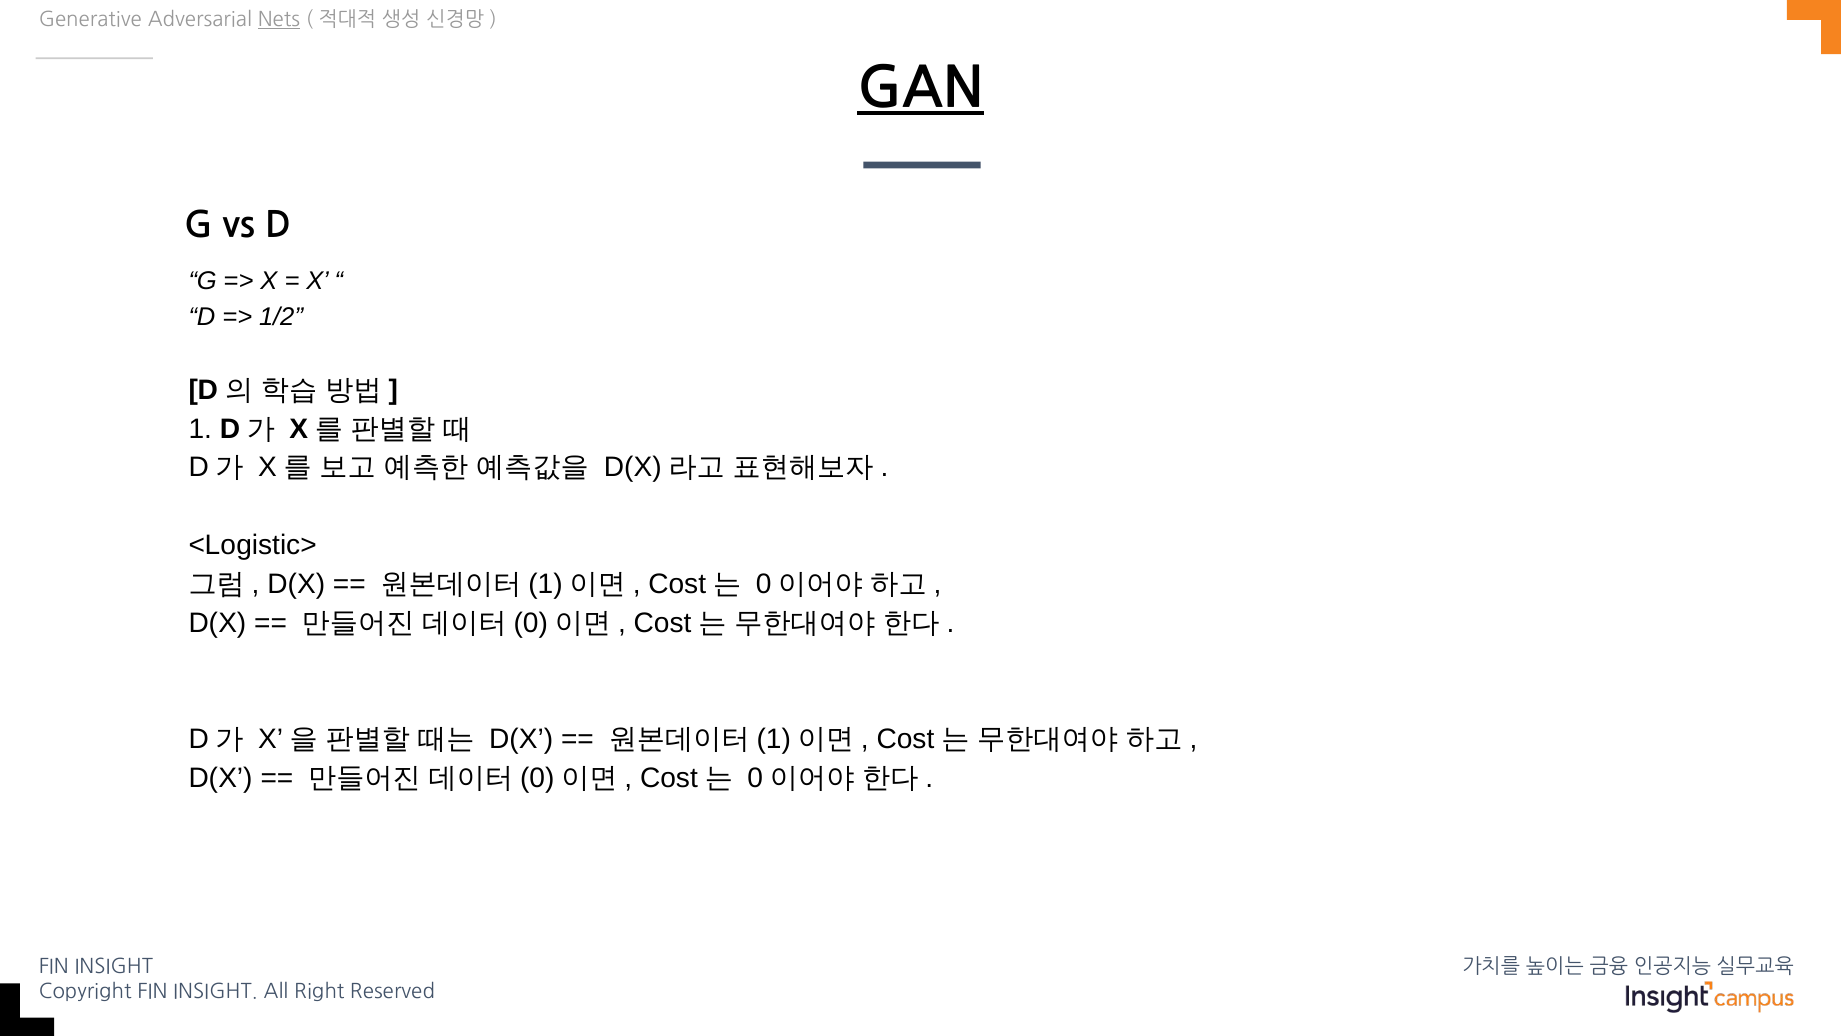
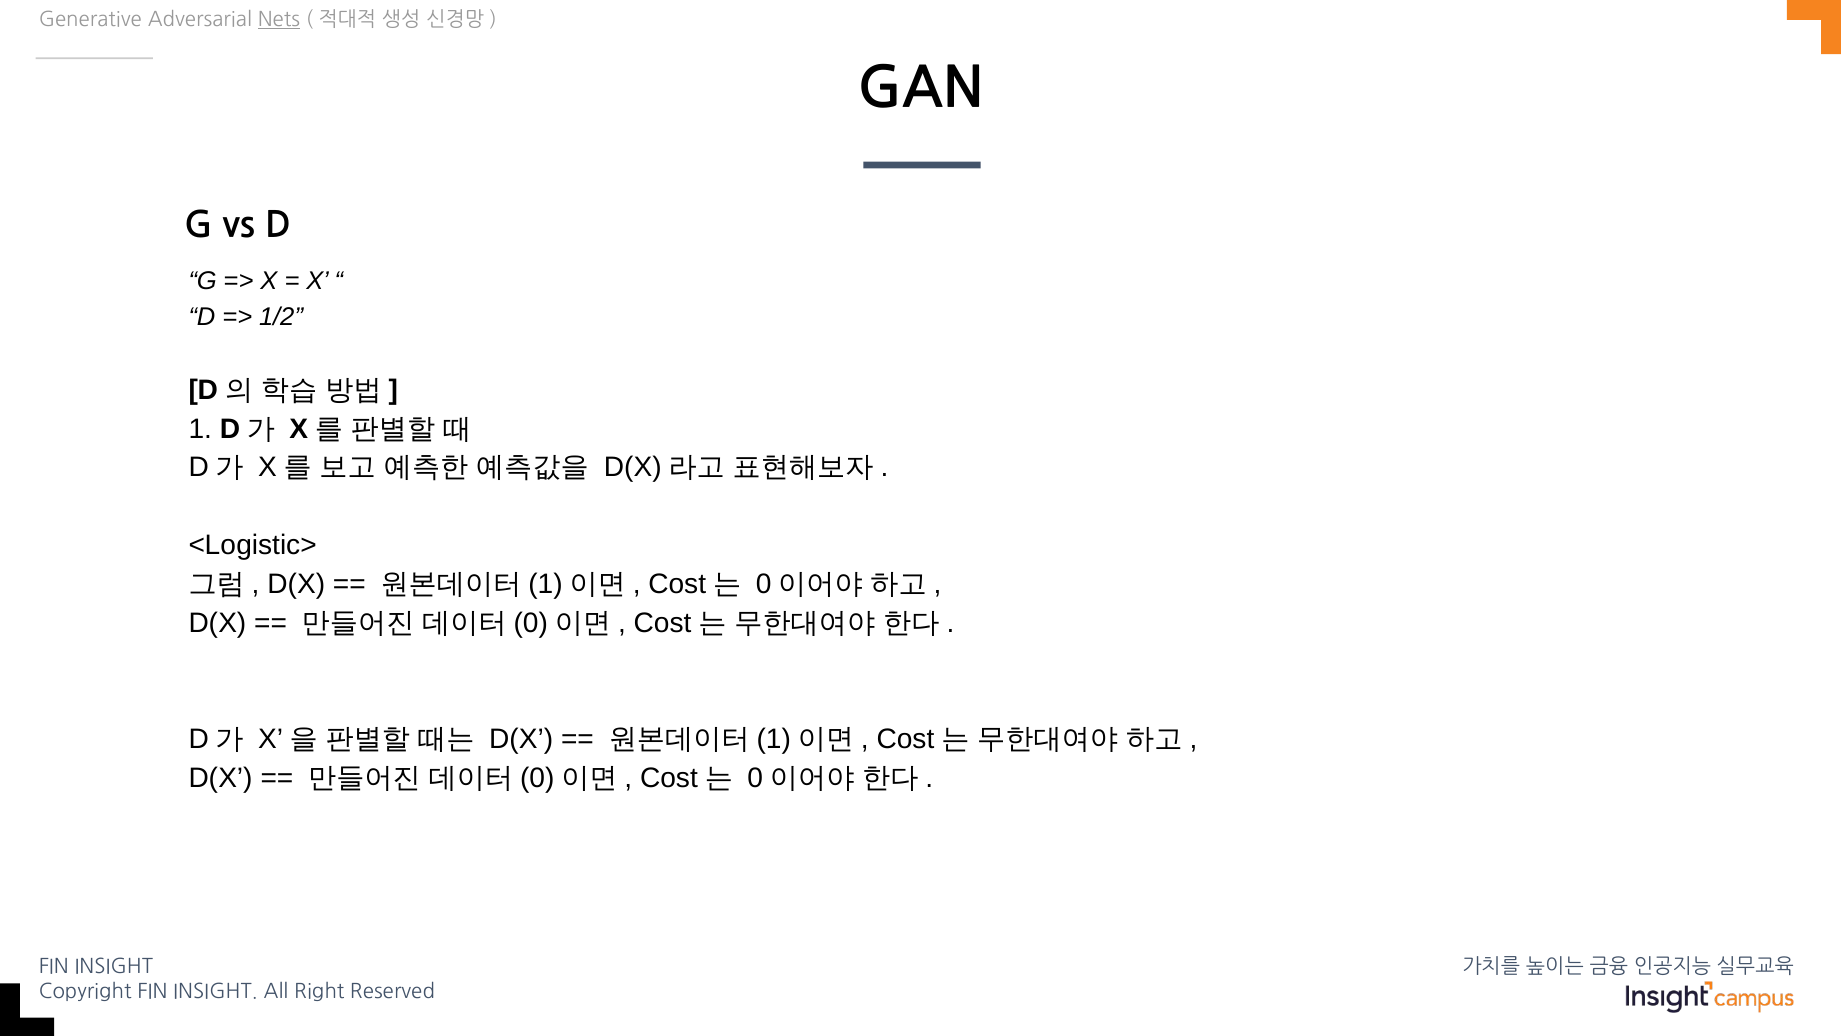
GAN underline: present -> none (921, 89)
